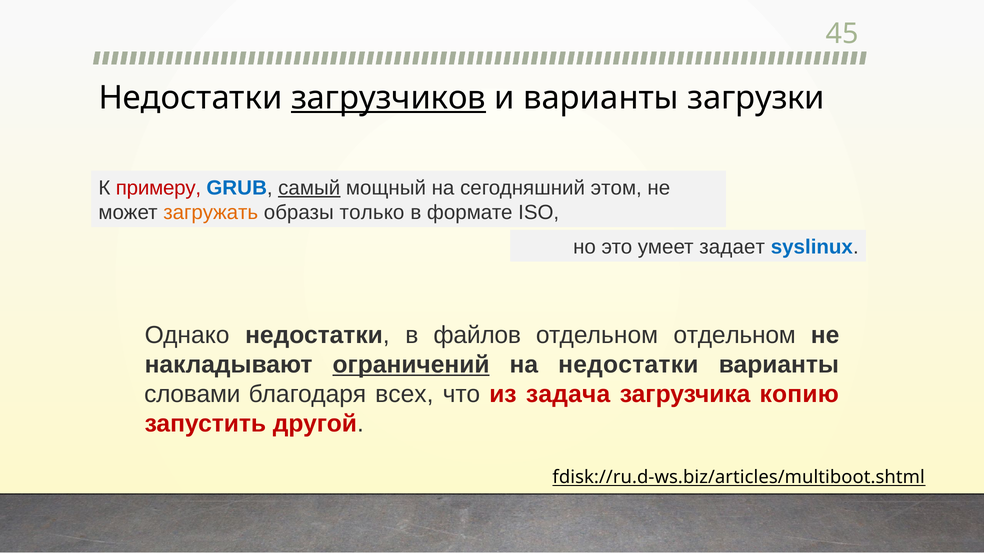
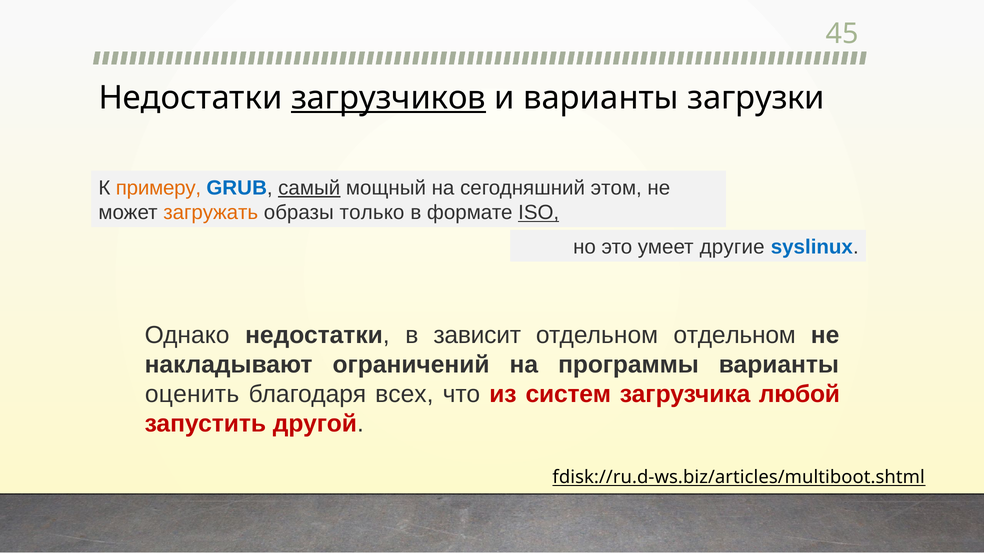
примеру colour: red -> orange (158, 188)
ISO underline: none -> present (539, 213)
задает: задает -> другие (732, 247)
файлов: файлов -> зависит (477, 336)
ограничений underline: present -> none (411, 365)
на недостатки: недостатки -> программы (628, 365)
словами: словами -> оценить (192, 395)
задача: задача -> систем (568, 395)
копию: копию -> любой (799, 395)
